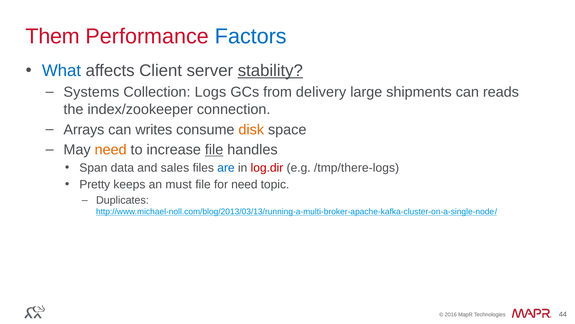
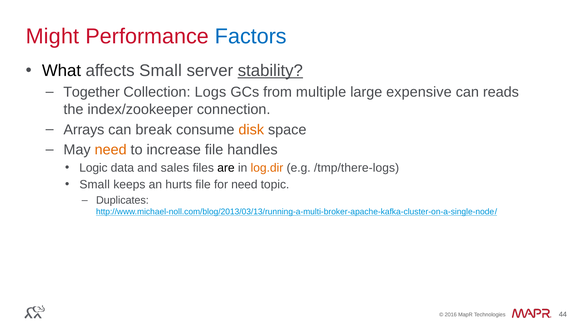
Them: Them -> Might (53, 36)
What colour: blue -> black (61, 71)
affects Client: Client -> Small (161, 71)
Systems: Systems -> Together (92, 92)
delivery: delivery -> multiple (321, 92)
shipments: shipments -> expensive (419, 92)
writes: writes -> break (154, 129)
file underline: present -> none (214, 150)
Span: Span -> Logic (93, 168)
are colour: blue -> black (226, 168)
log.dir colour: red -> orange (267, 168)
Pretty: Pretty -> Small (95, 184)
must: must -> hurts (179, 184)
